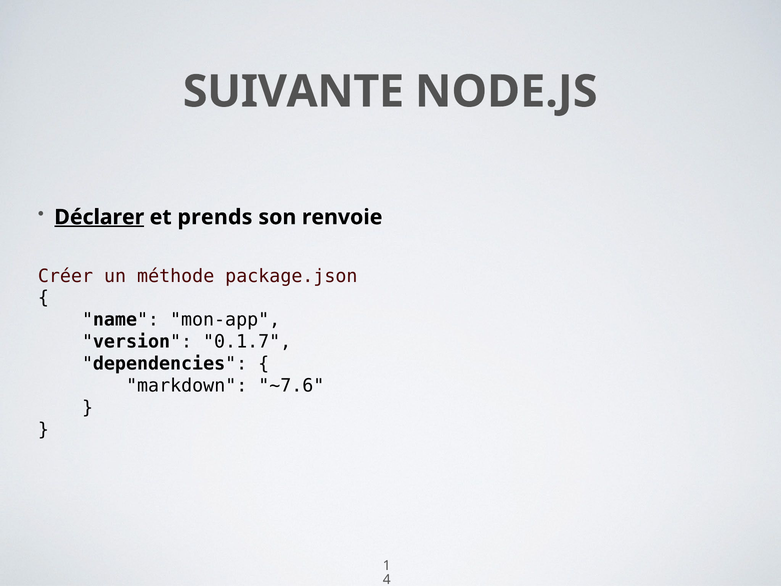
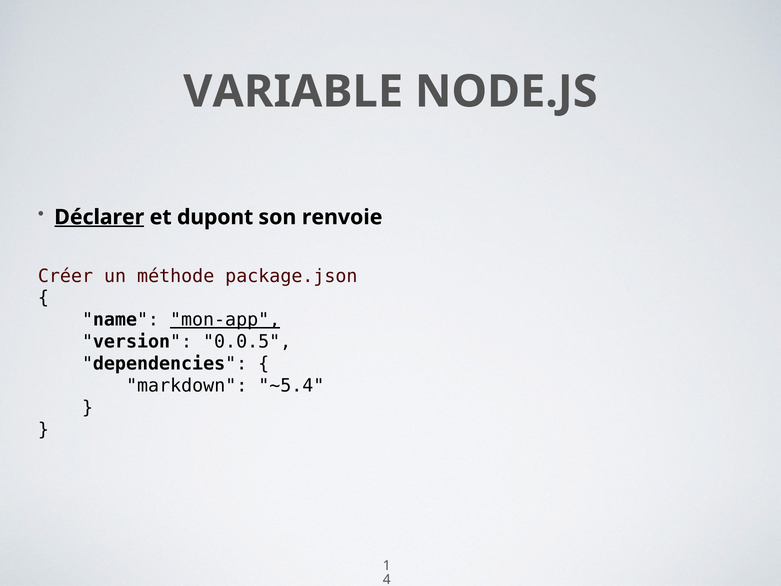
SUIVANTE: SUIVANTE -> VARIABLE (293, 92)
prends: prends -> dupont (215, 217)
mon-app underline: none -> present (225, 320)
0.1.7: 0.1.7 -> 0.0.5 (247, 342)
~7.6: ~7.6 -> ~5.4 (291, 386)
